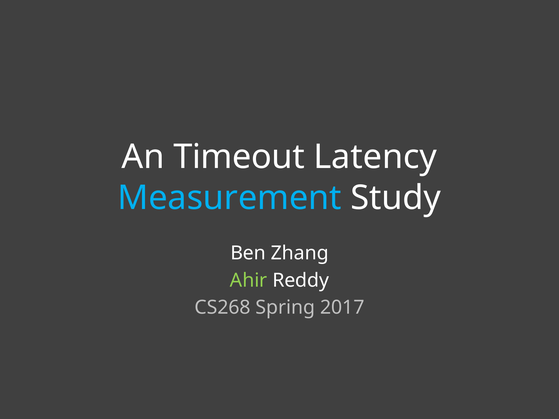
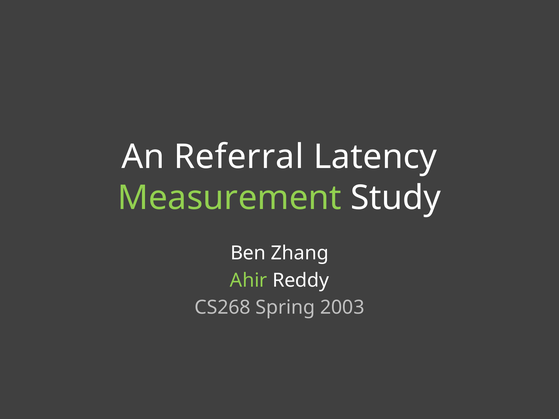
Timeout: Timeout -> Referral (239, 157)
Measurement colour: light blue -> light green (230, 198)
2017: 2017 -> 2003 (342, 308)
